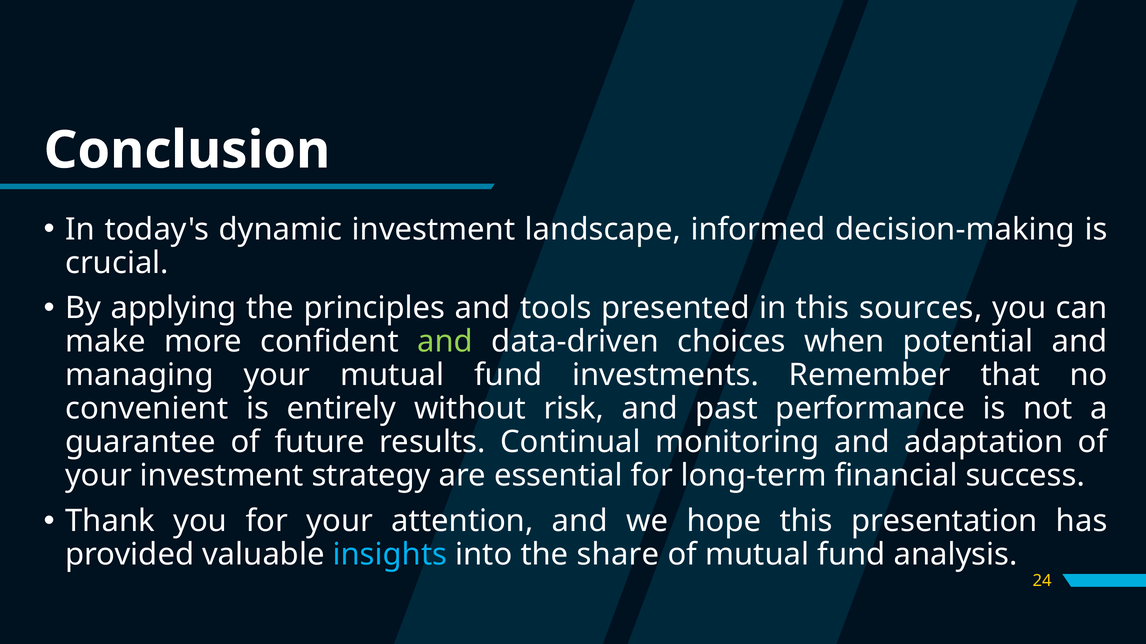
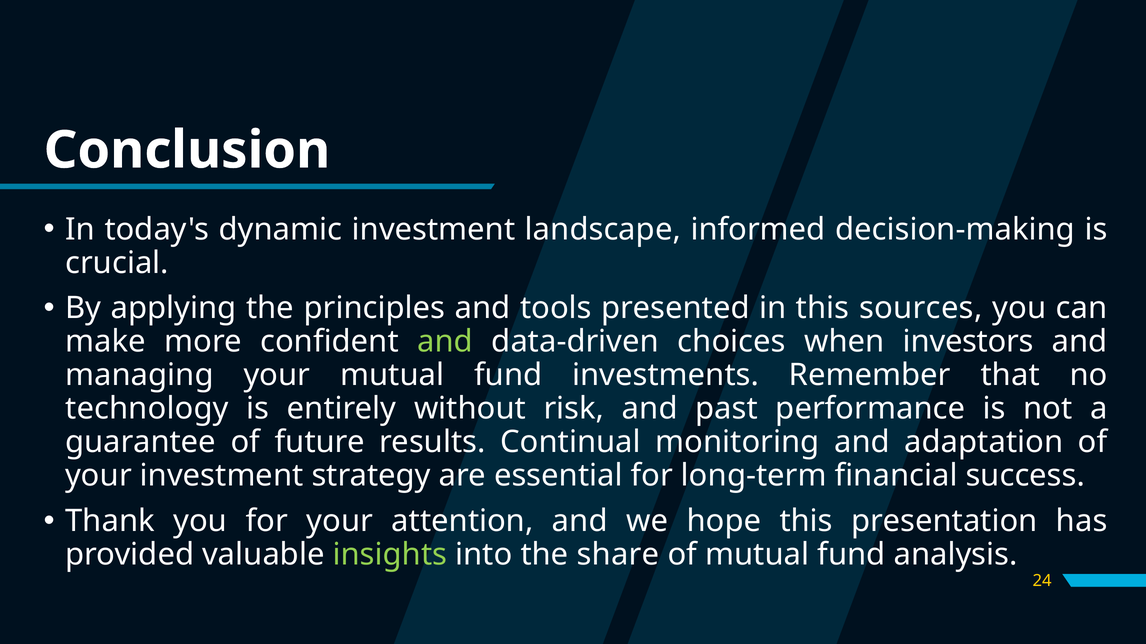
potential: potential -> investors (968, 342)
convenient: convenient -> technology (147, 409)
insights colour: light blue -> light green (390, 555)
